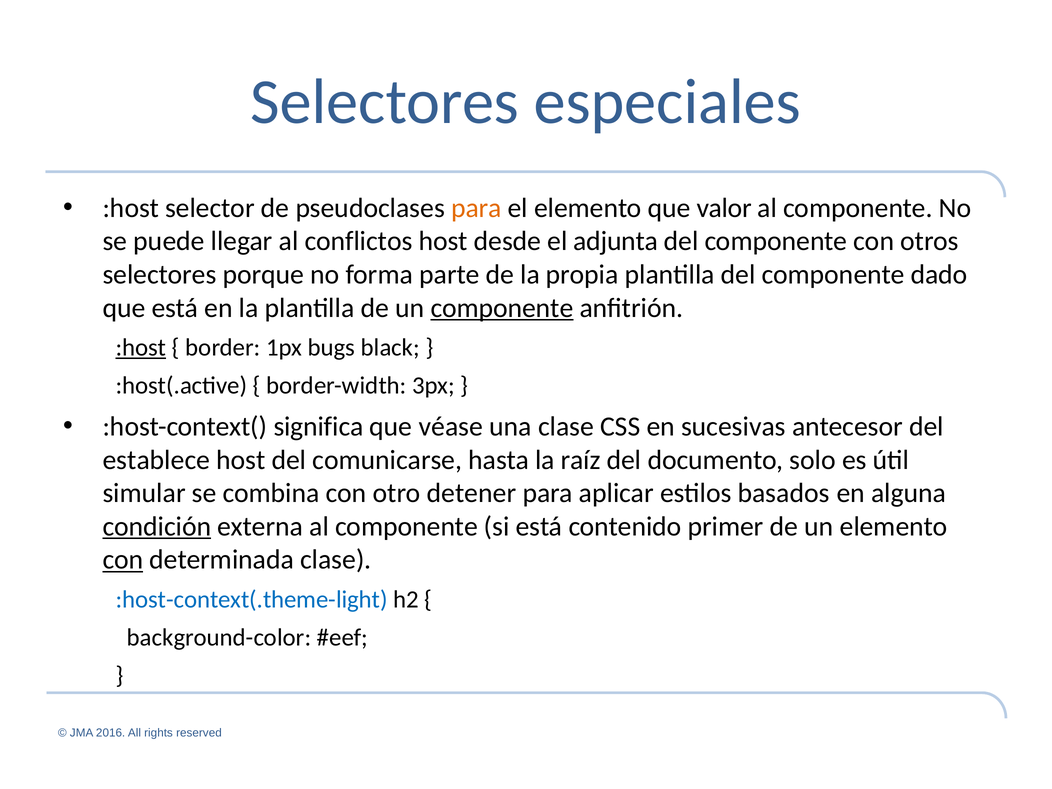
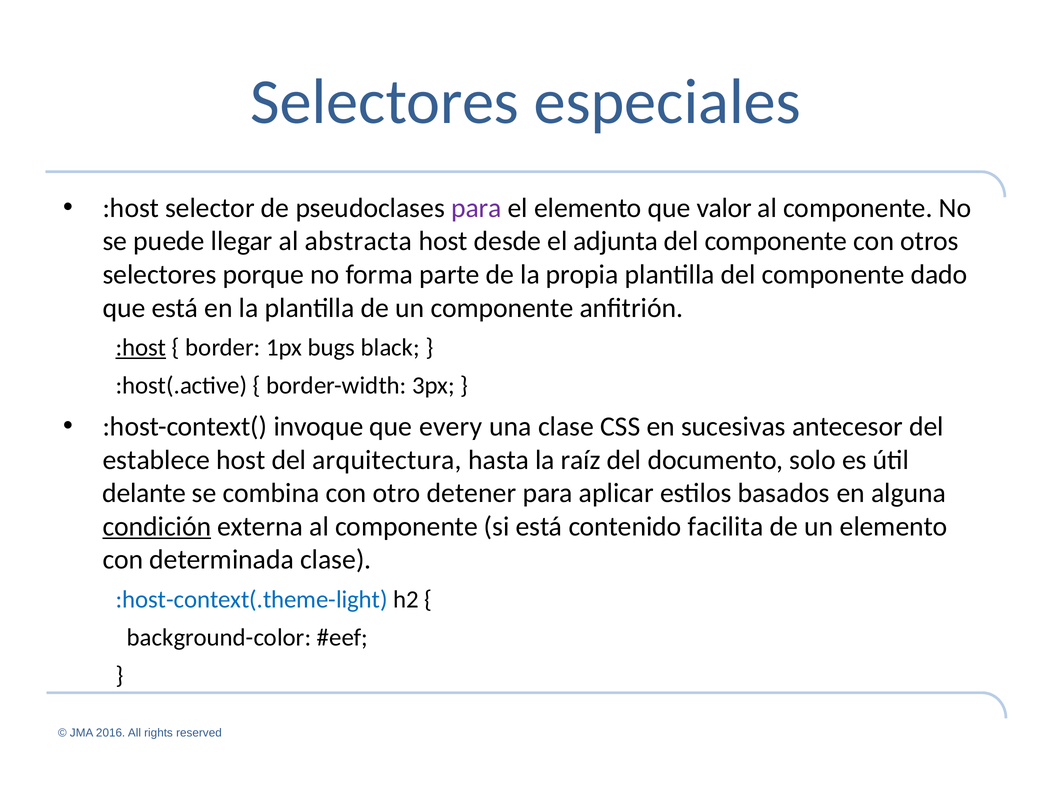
para colour: orange -> purple (476, 208)
conflictos: conflictos -> abstracta (358, 241)
componente underline: present -> none (502, 308)
significa: significa -> invoque (318, 427)
véase: véase -> every (451, 427)
comunicarse: comunicarse -> arquitectura (387, 460)
simular: simular -> delante (144, 493)
primer: primer -> facilita (726, 526)
con underline: present -> none (123, 560)
